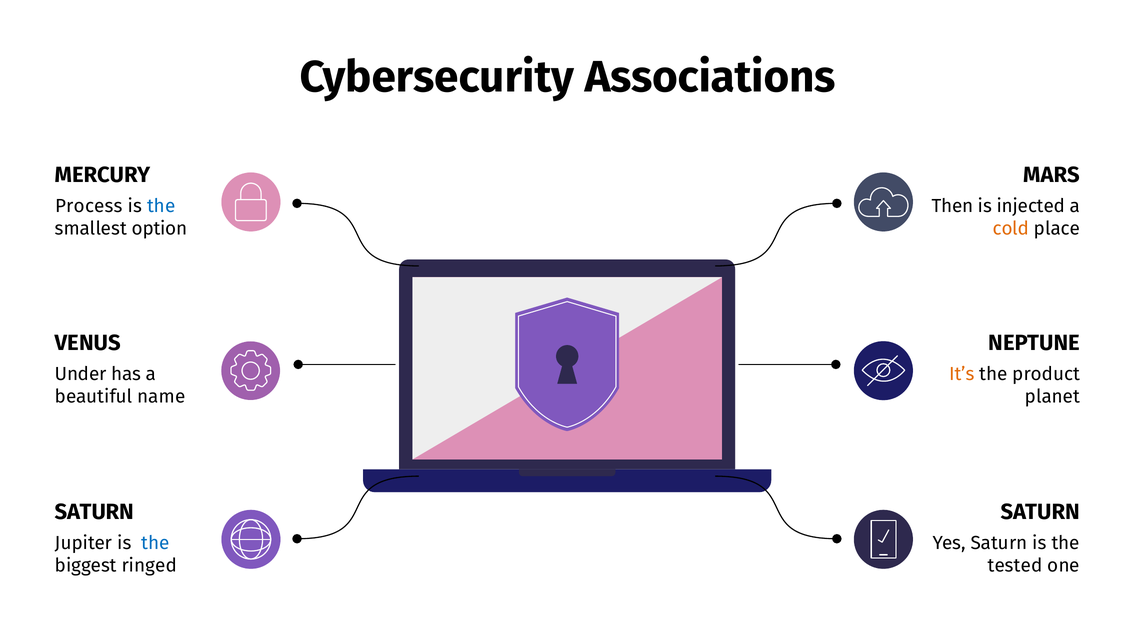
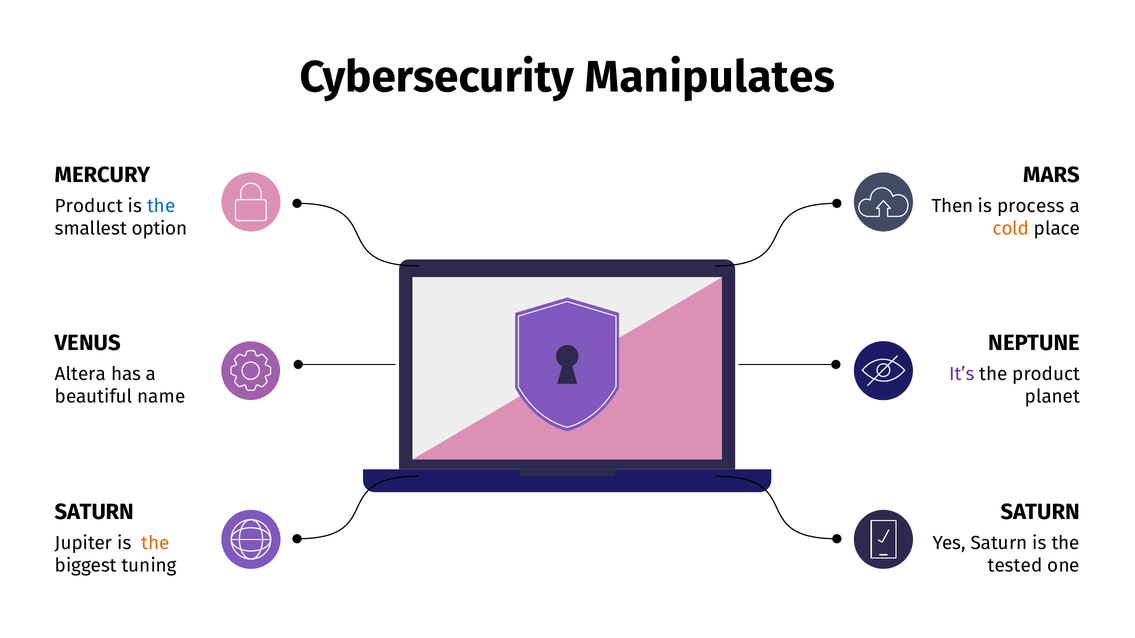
Associations: Associations -> Manipulates (710, 77)
Process: Process -> Product (89, 206)
injected: injected -> process (1031, 206)
Under: Under -> Altera (80, 374)
It’s colour: orange -> purple (962, 374)
the colour: blue -> orange (156, 543)
ringed: ringed -> tuning (149, 566)
